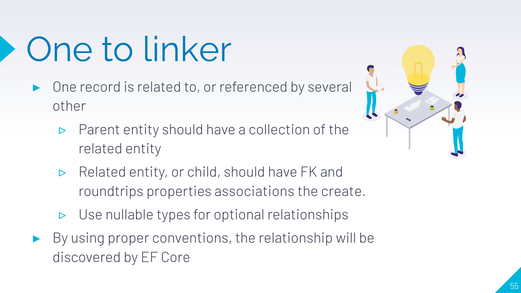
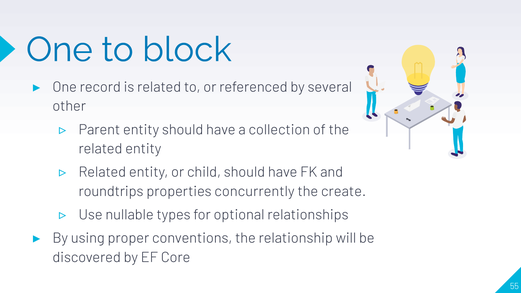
linker: linker -> block (187, 50)
associations: associations -> concurrently (254, 191)
